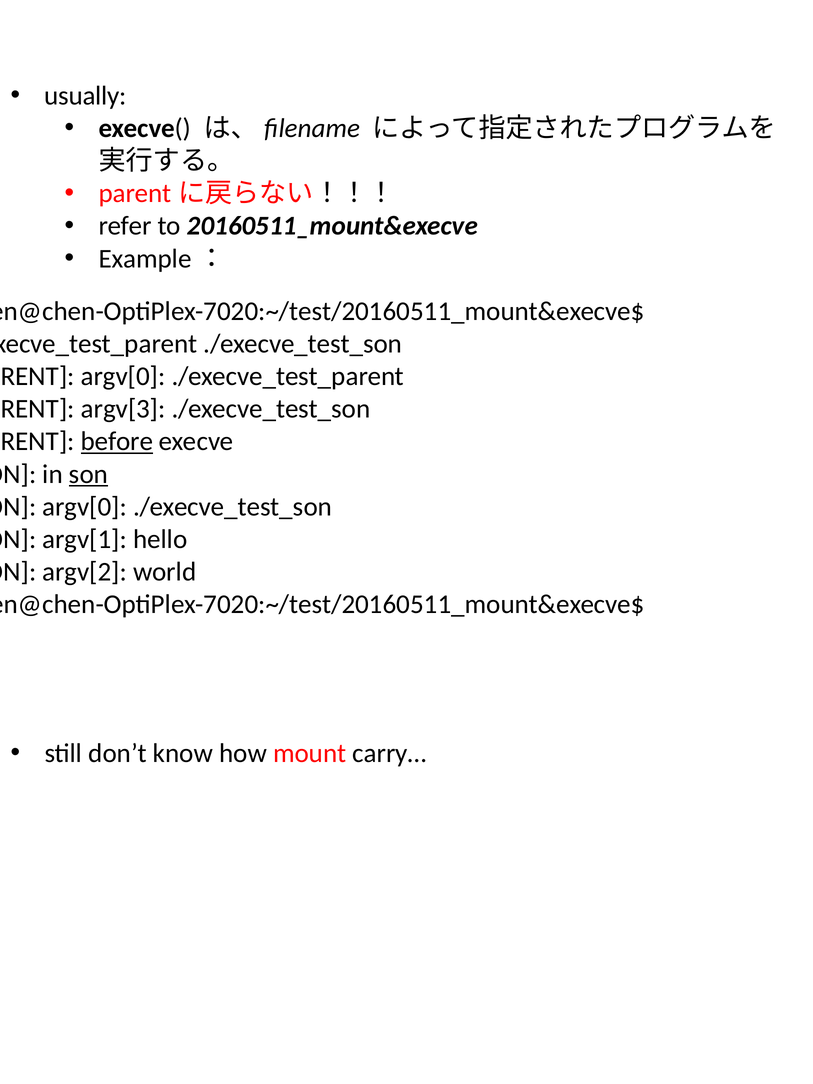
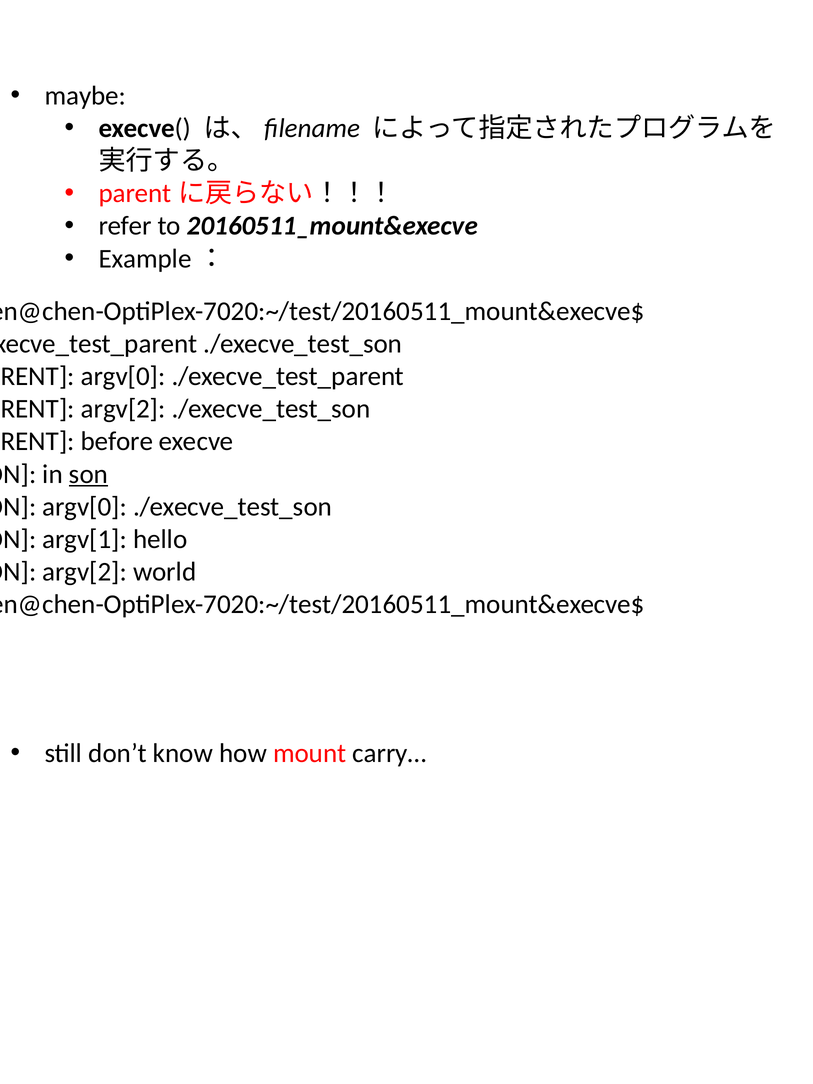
usually: usually -> maybe (85, 96)
argv[3: argv[3 -> argv[2 (123, 409)
before underline: present -> none (117, 442)
